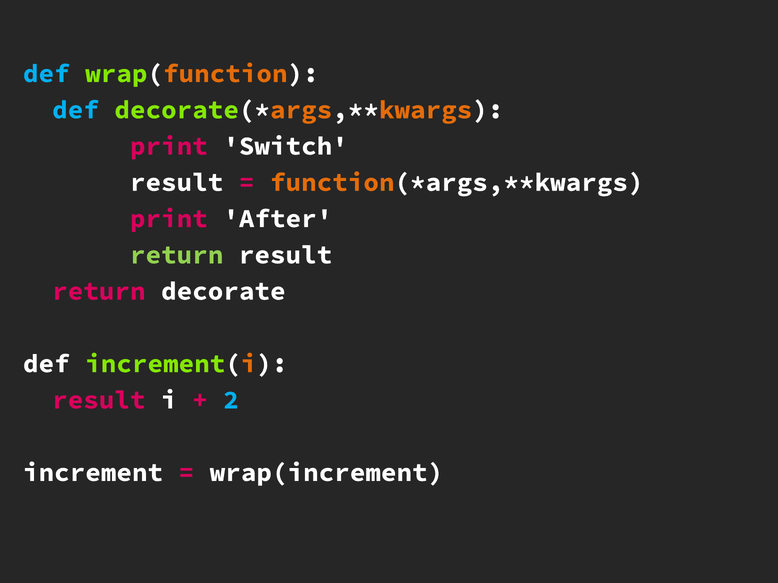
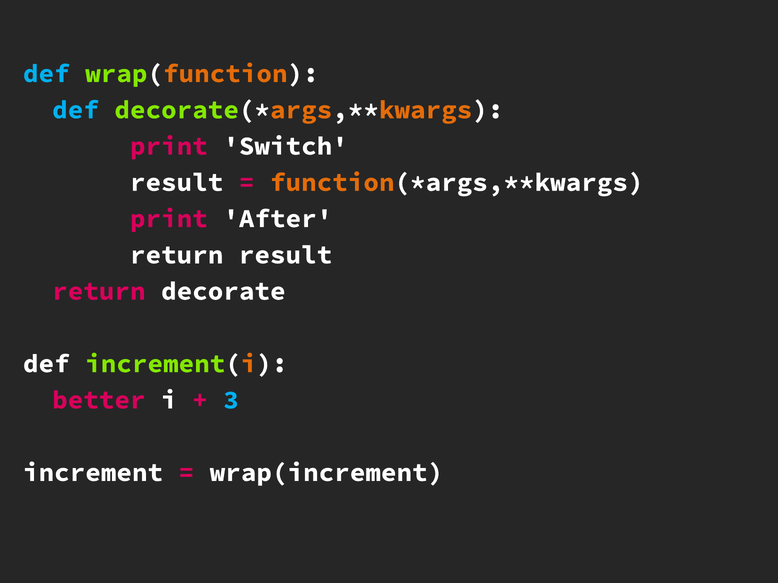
return colour: light green -> white (177, 255)
result: result -> better (99, 400)
2: 2 -> 3 (231, 400)
